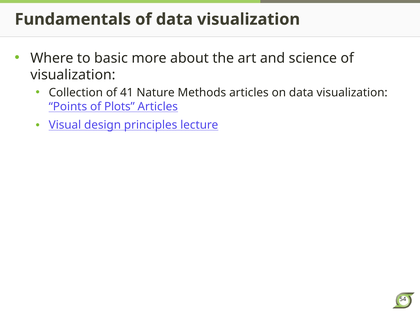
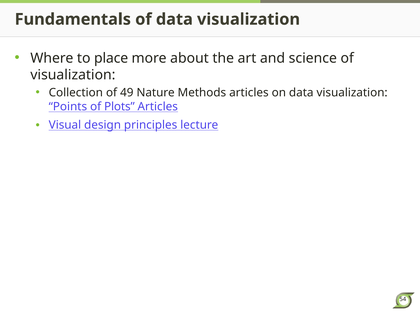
basic: basic -> place (111, 58)
41: 41 -> 49 (127, 93)
